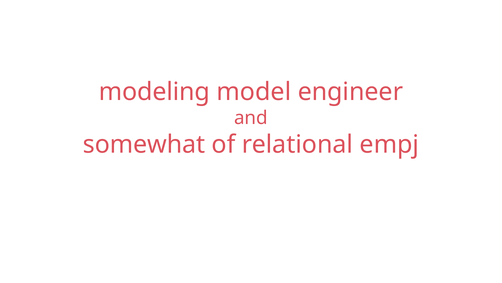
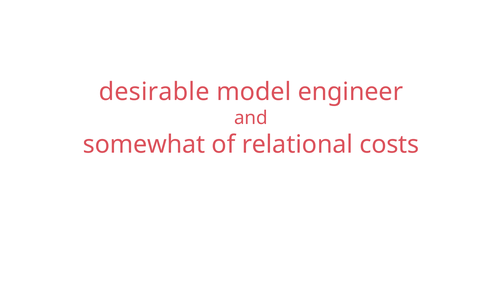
modeling: modeling -> desirable (154, 92)
empj: empj -> costs (389, 144)
